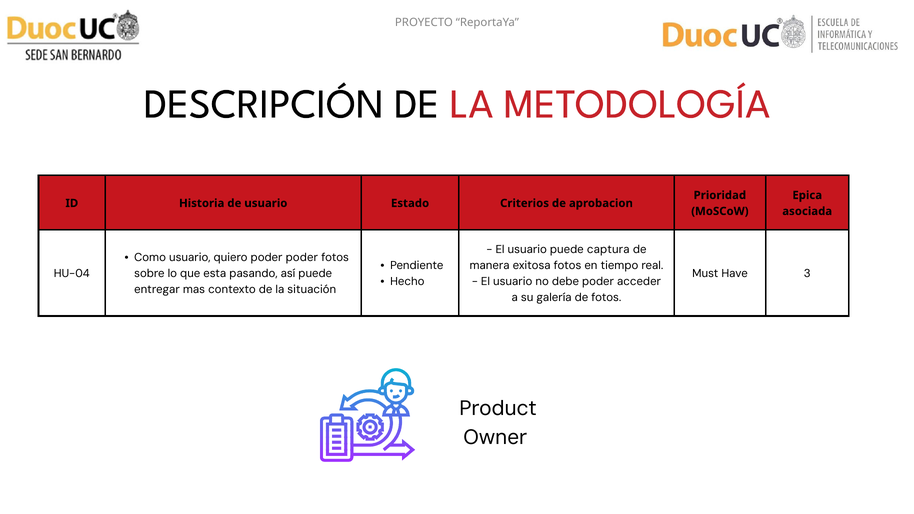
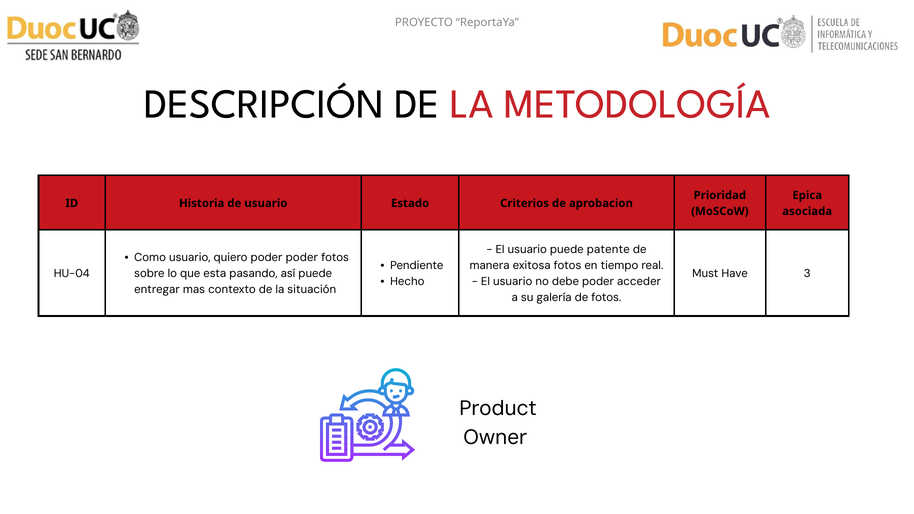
captura: captura -> patente (608, 250)
